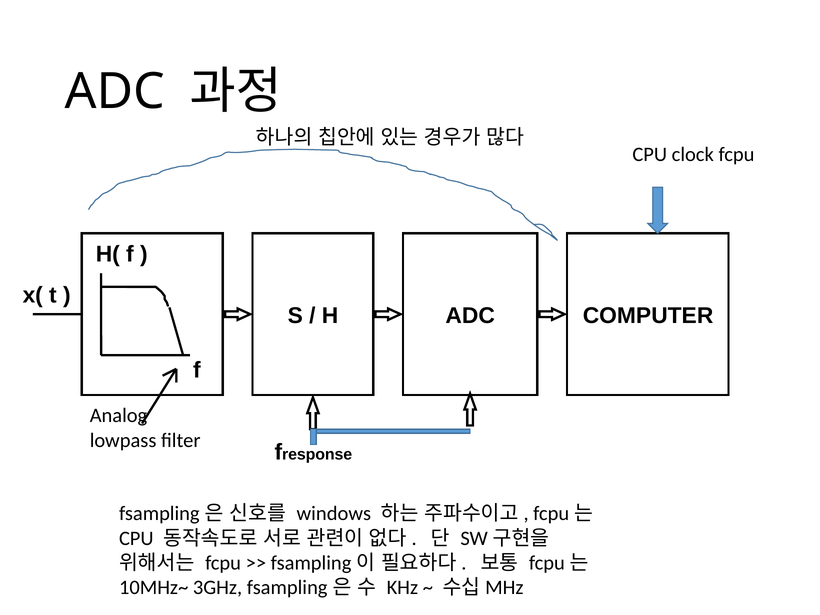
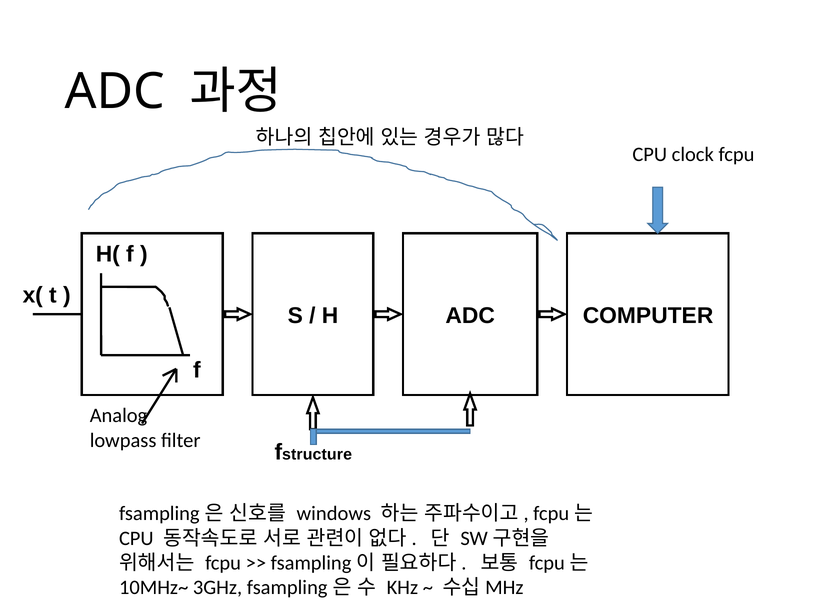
response: response -> structure (317, 455)
